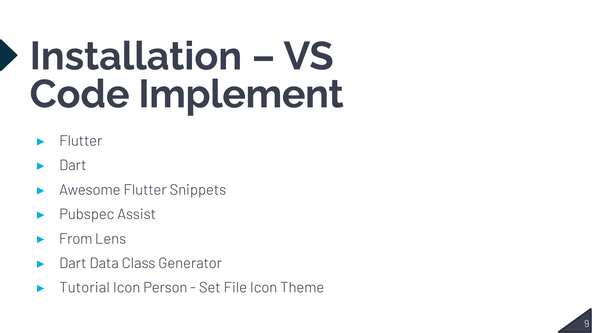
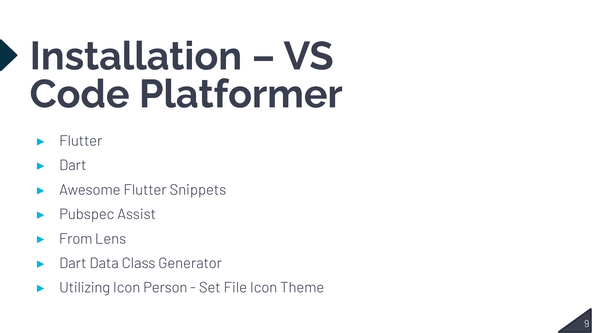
Implement: Implement -> Platformer (241, 94)
Tutorial: Tutorial -> Utilizing (85, 288)
